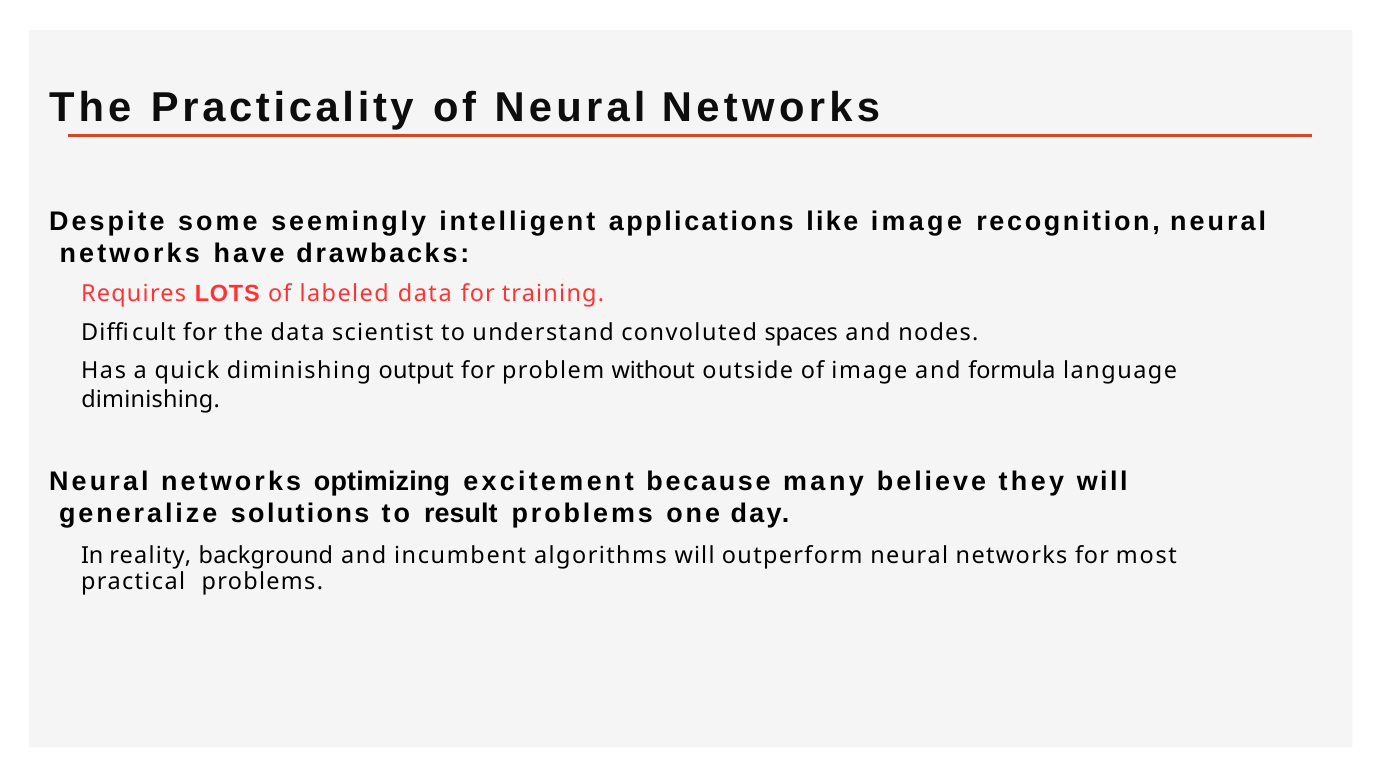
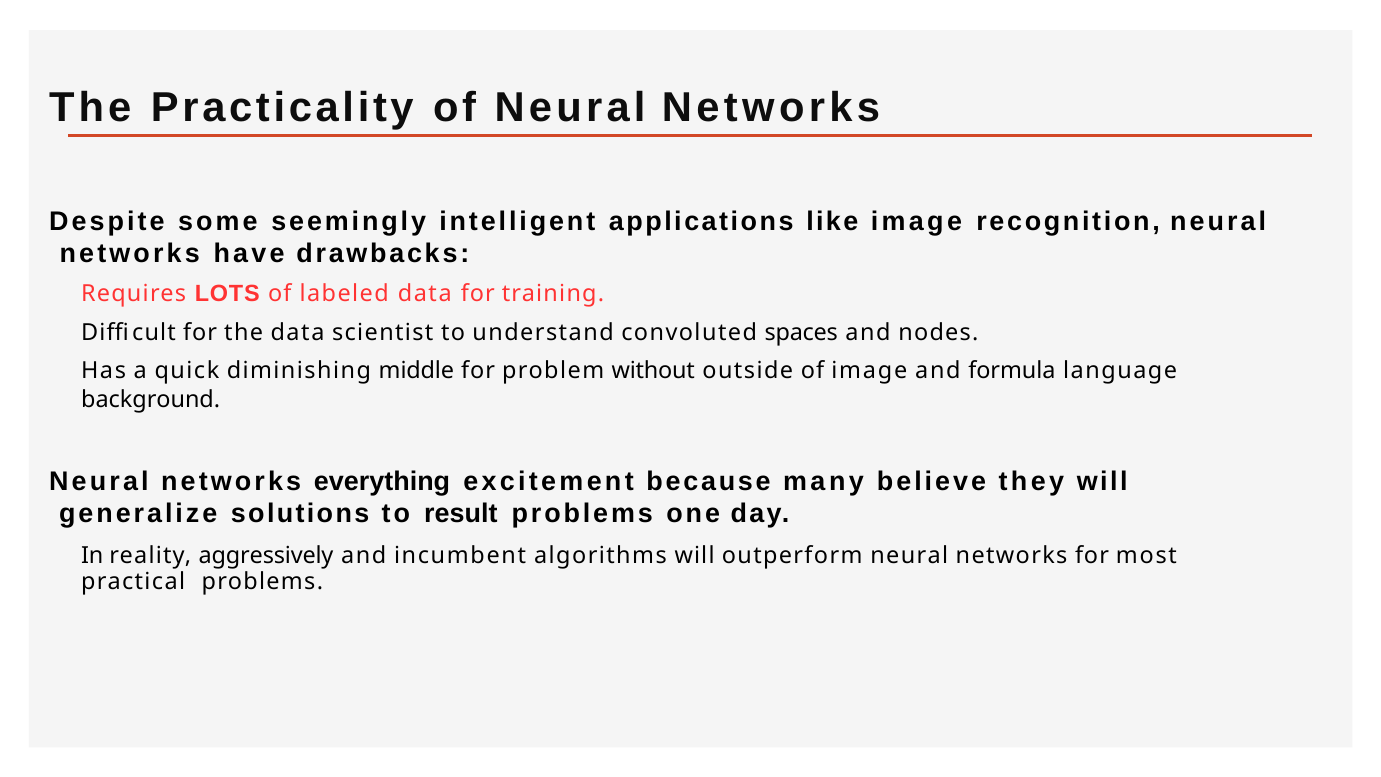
output: output -> middle (416, 371)
diminishing: diminishing -> background (151, 399)
optimizing: optimizing -> everything (382, 481)
background: background -> aggressively (266, 555)
